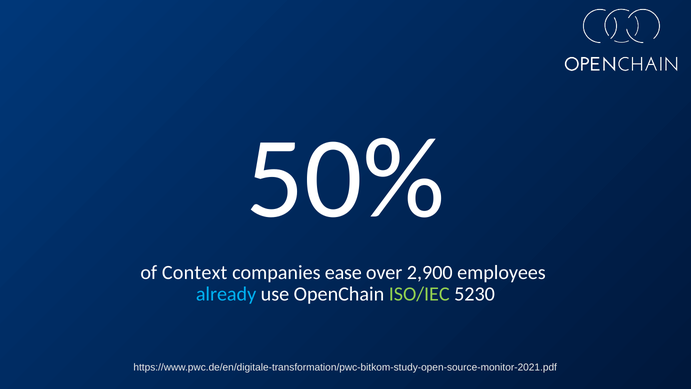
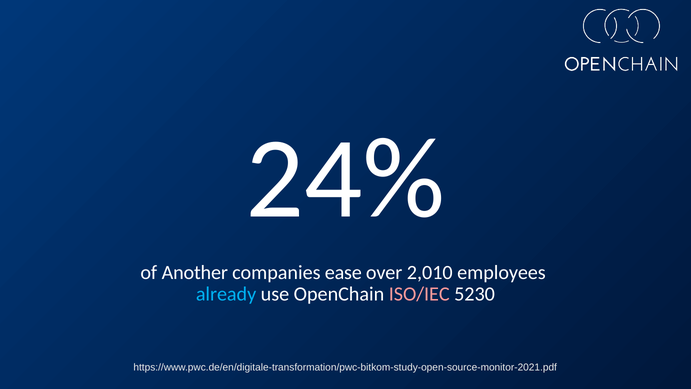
50%: 50% -> 24% (345, 179)
Context: Context -> Another (195, 272)
2,900: 2,900 -> 2,010 (430, 272)
ISO/IEC colour: light green -> pink (419, 294)
